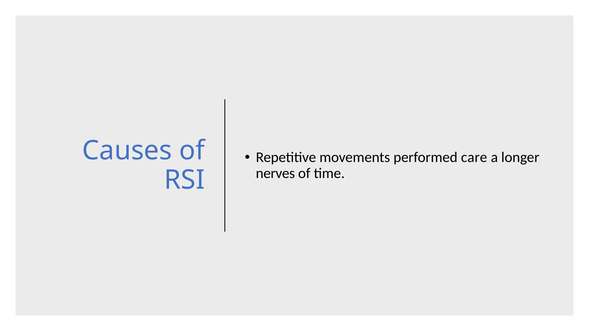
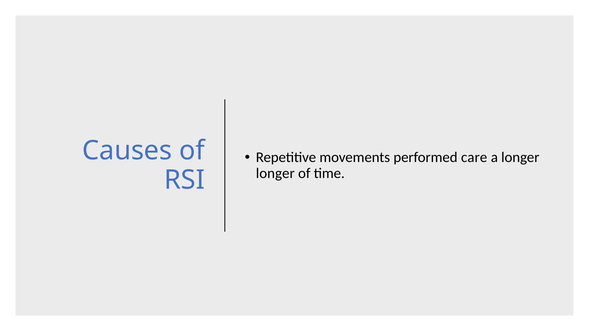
nerves: nerves -> longer (275, 174)
